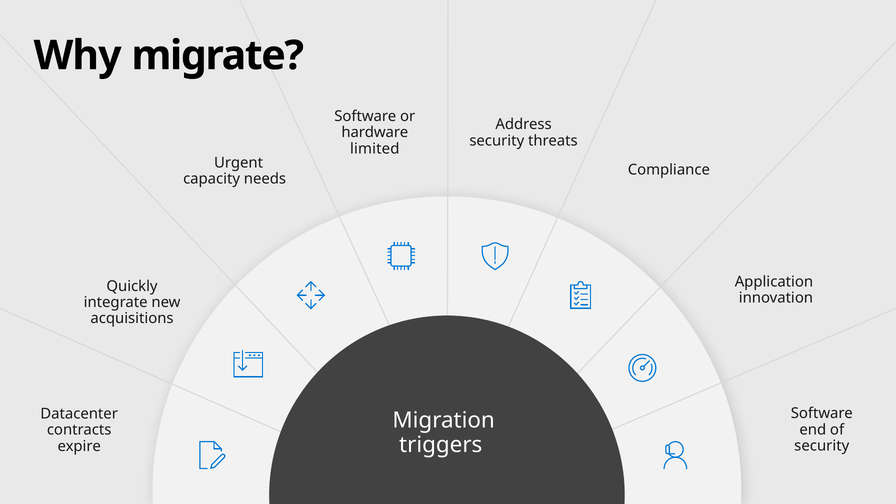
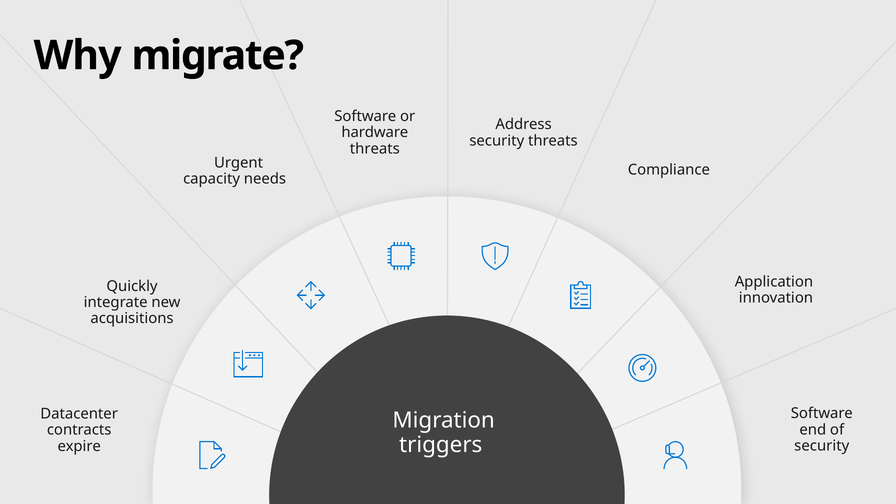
limited: limited -> threats (375, 149)
